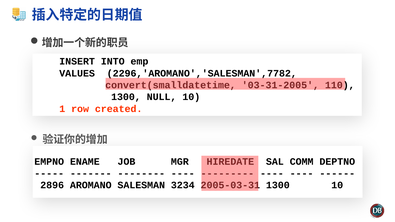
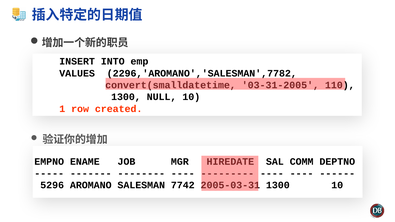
2896: 2896 -> 5296 (52, 185)
3234: 3234 -> 7742 (183, 185)
